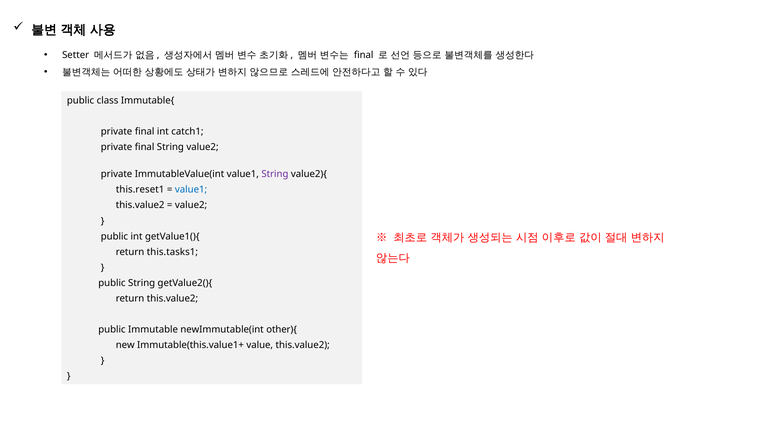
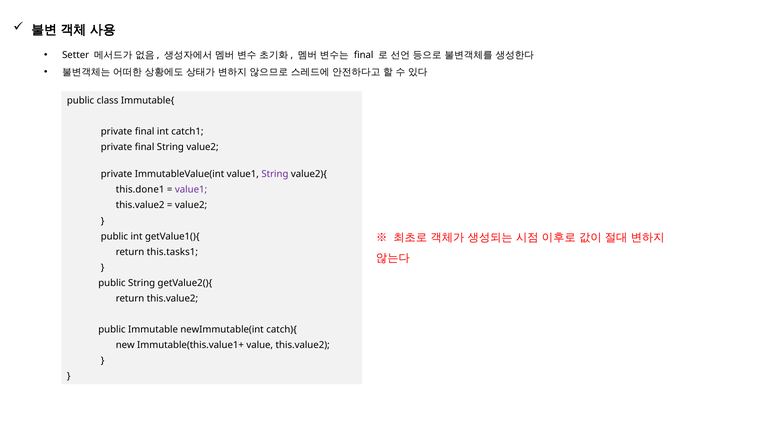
this.reset1: this.reset1 -> this.done1 (140, 190)
value1 colour: blue -> purple (191, 190)
other){: other){ -> catch){ (282, 330)
